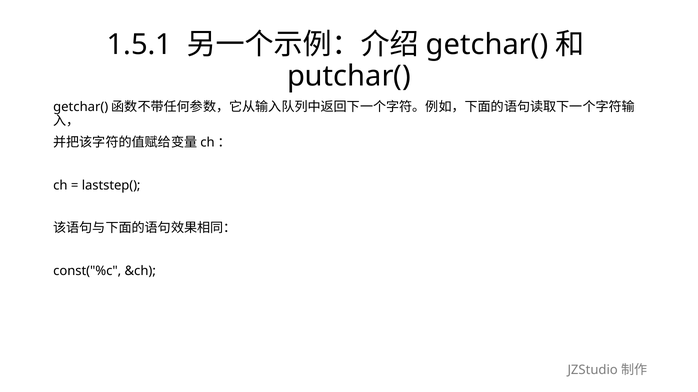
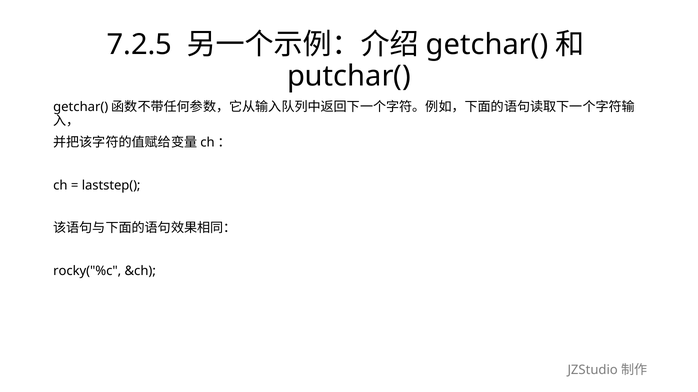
1.5.1: 1.5.1 -> 7.2.5 (139, 45)
const("%c: const("%c -> rocky("%c (87, 271)
